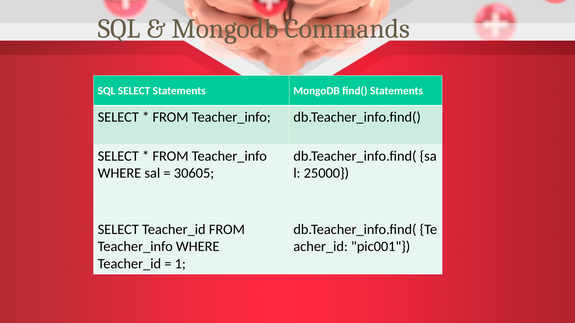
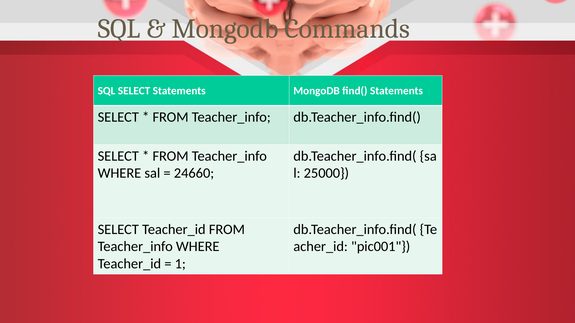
30605: 30605 -> 24660 (194, 173)
